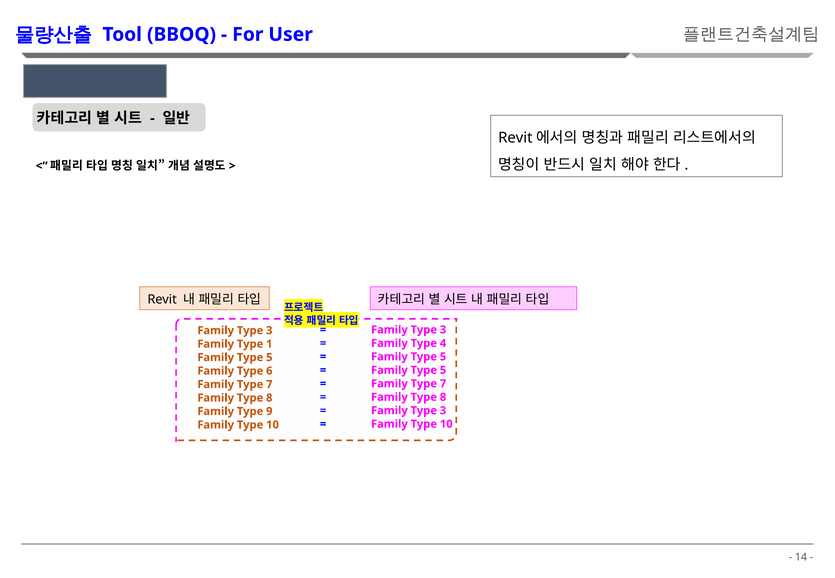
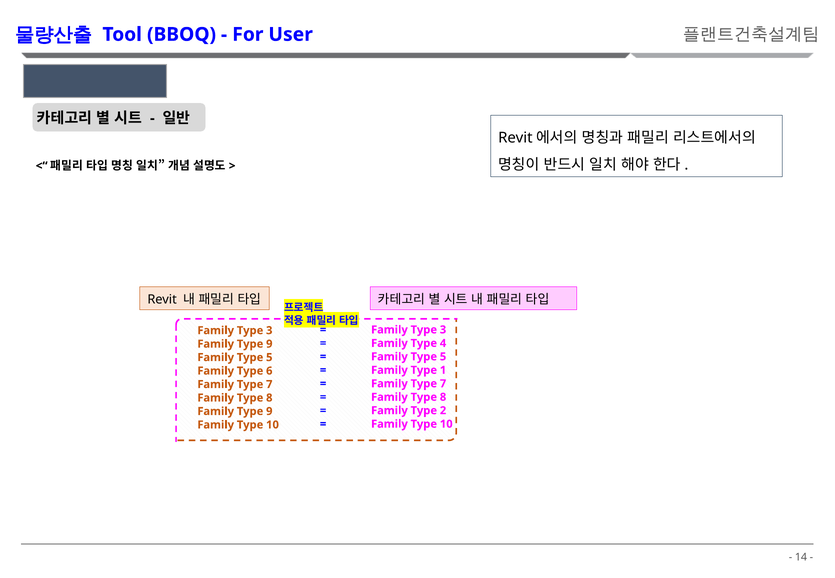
1: 1 -> 9 (269, 344)
5: 5 -> 1 (443, 370)
3: 3 -> 2 (443, 411)
